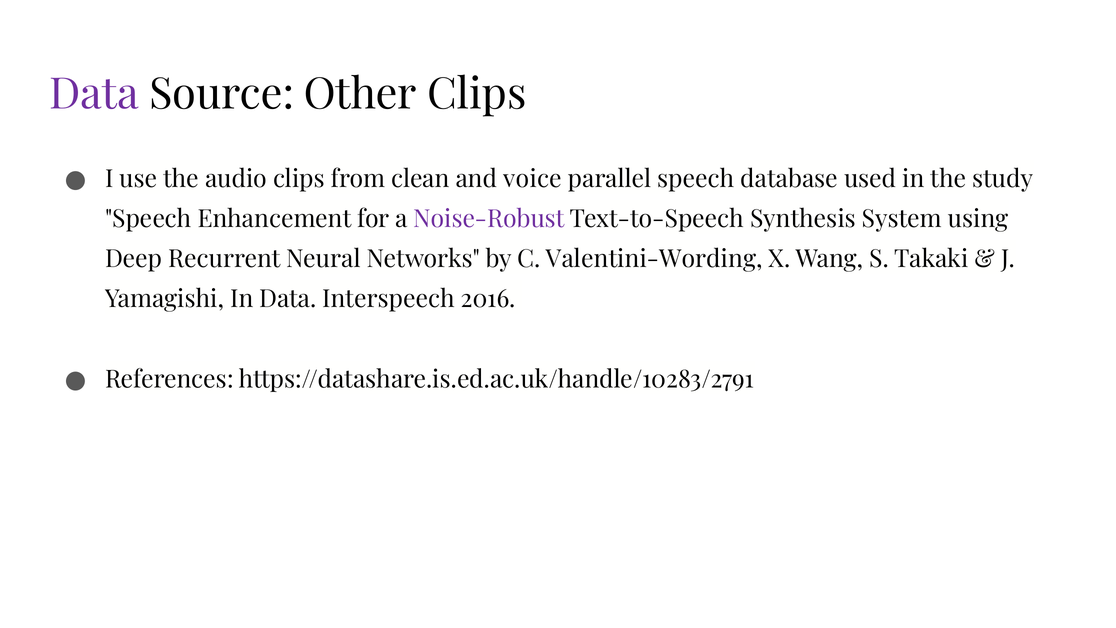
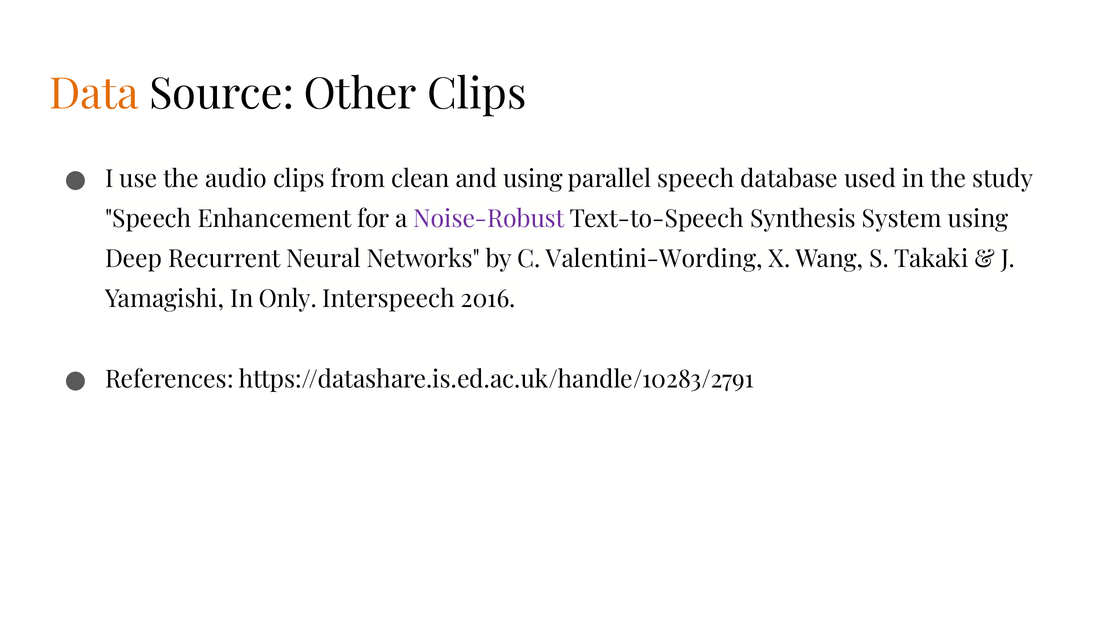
Data colour: purple -> orange (94, 95)
and voice: voice -> using (533, 179)
In Data: Data -> Only (288, 299)
